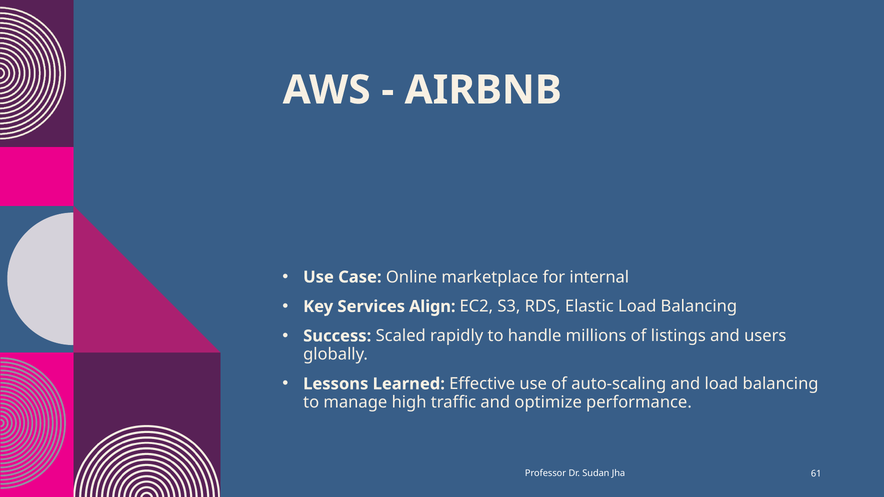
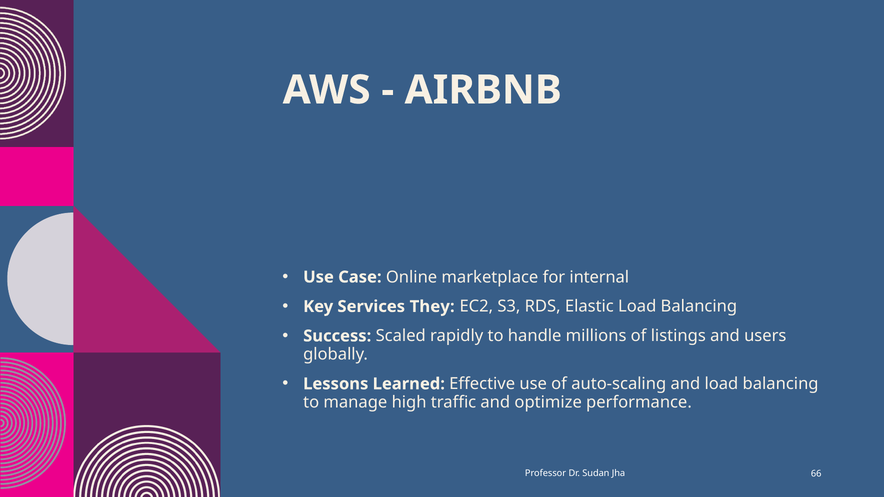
Align: Align -> They (432, 307)
61: 61 -> 66 (816, 474)
